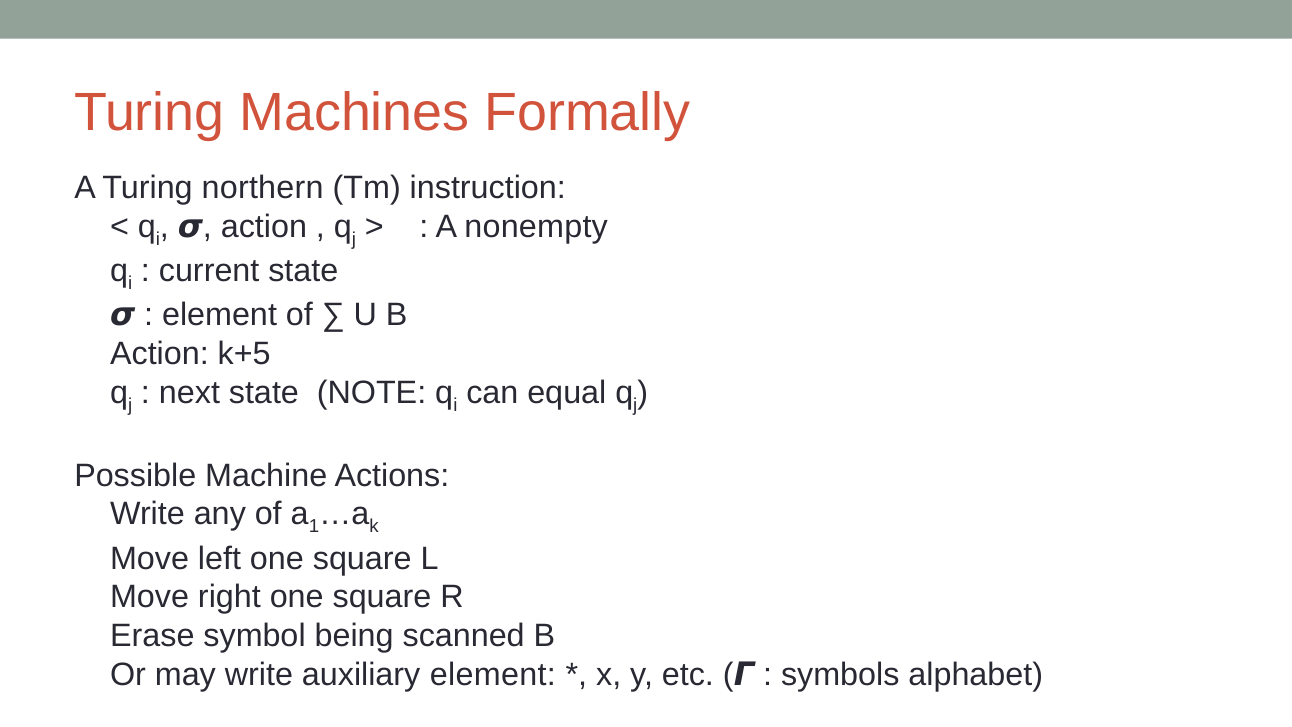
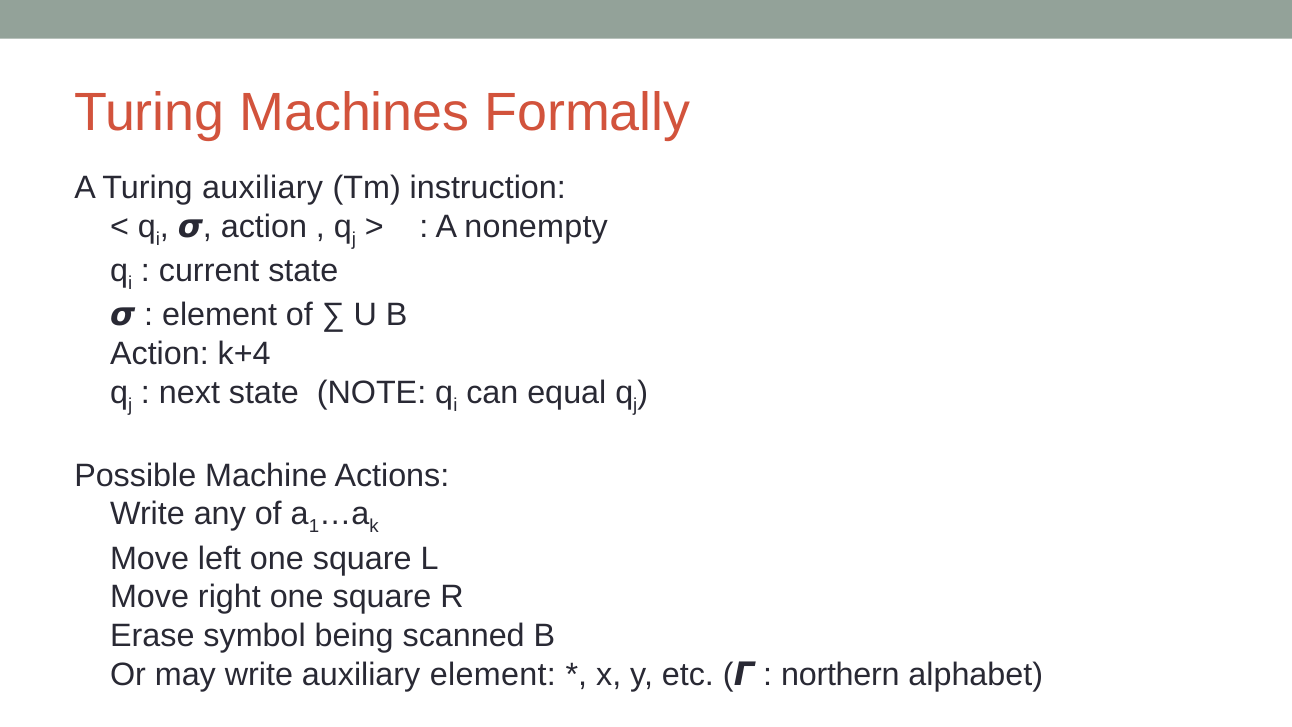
Turing northern: northern -> auxiliary (263, 188)
k+5: k+5 -> k+4 (244, 354)
symbols: symbols -> northern (840, 674)
